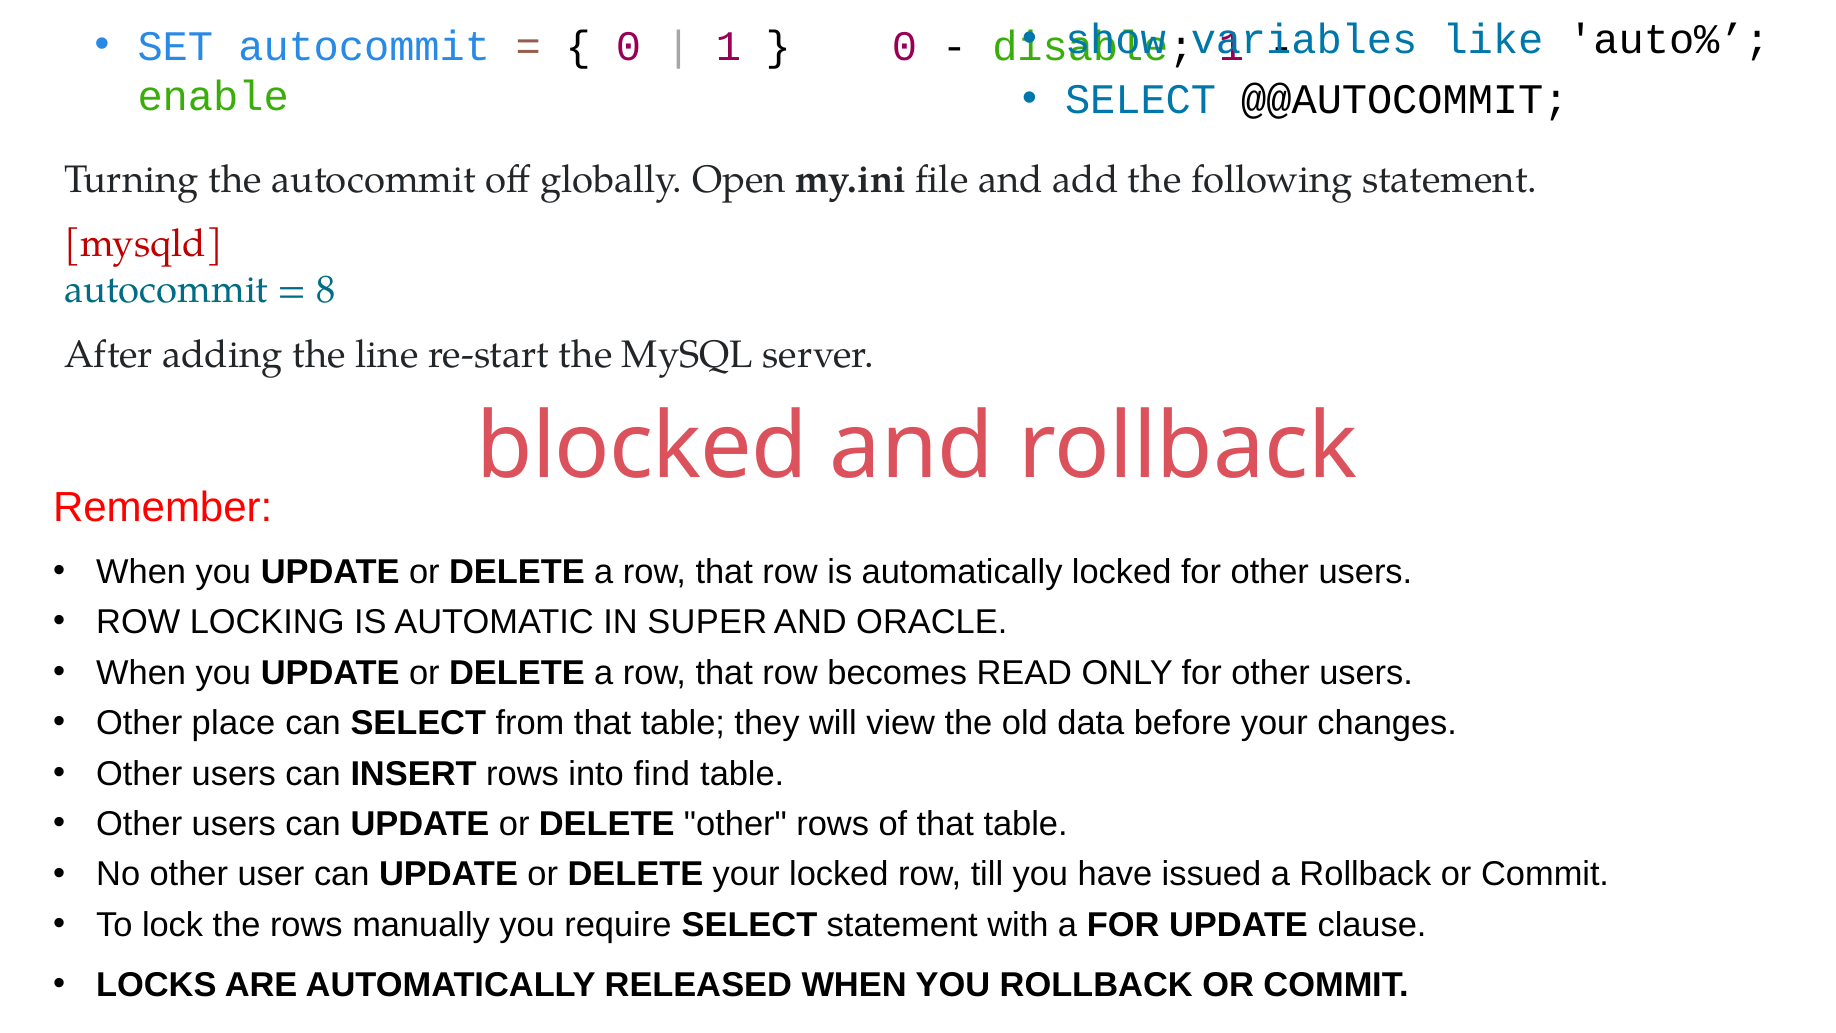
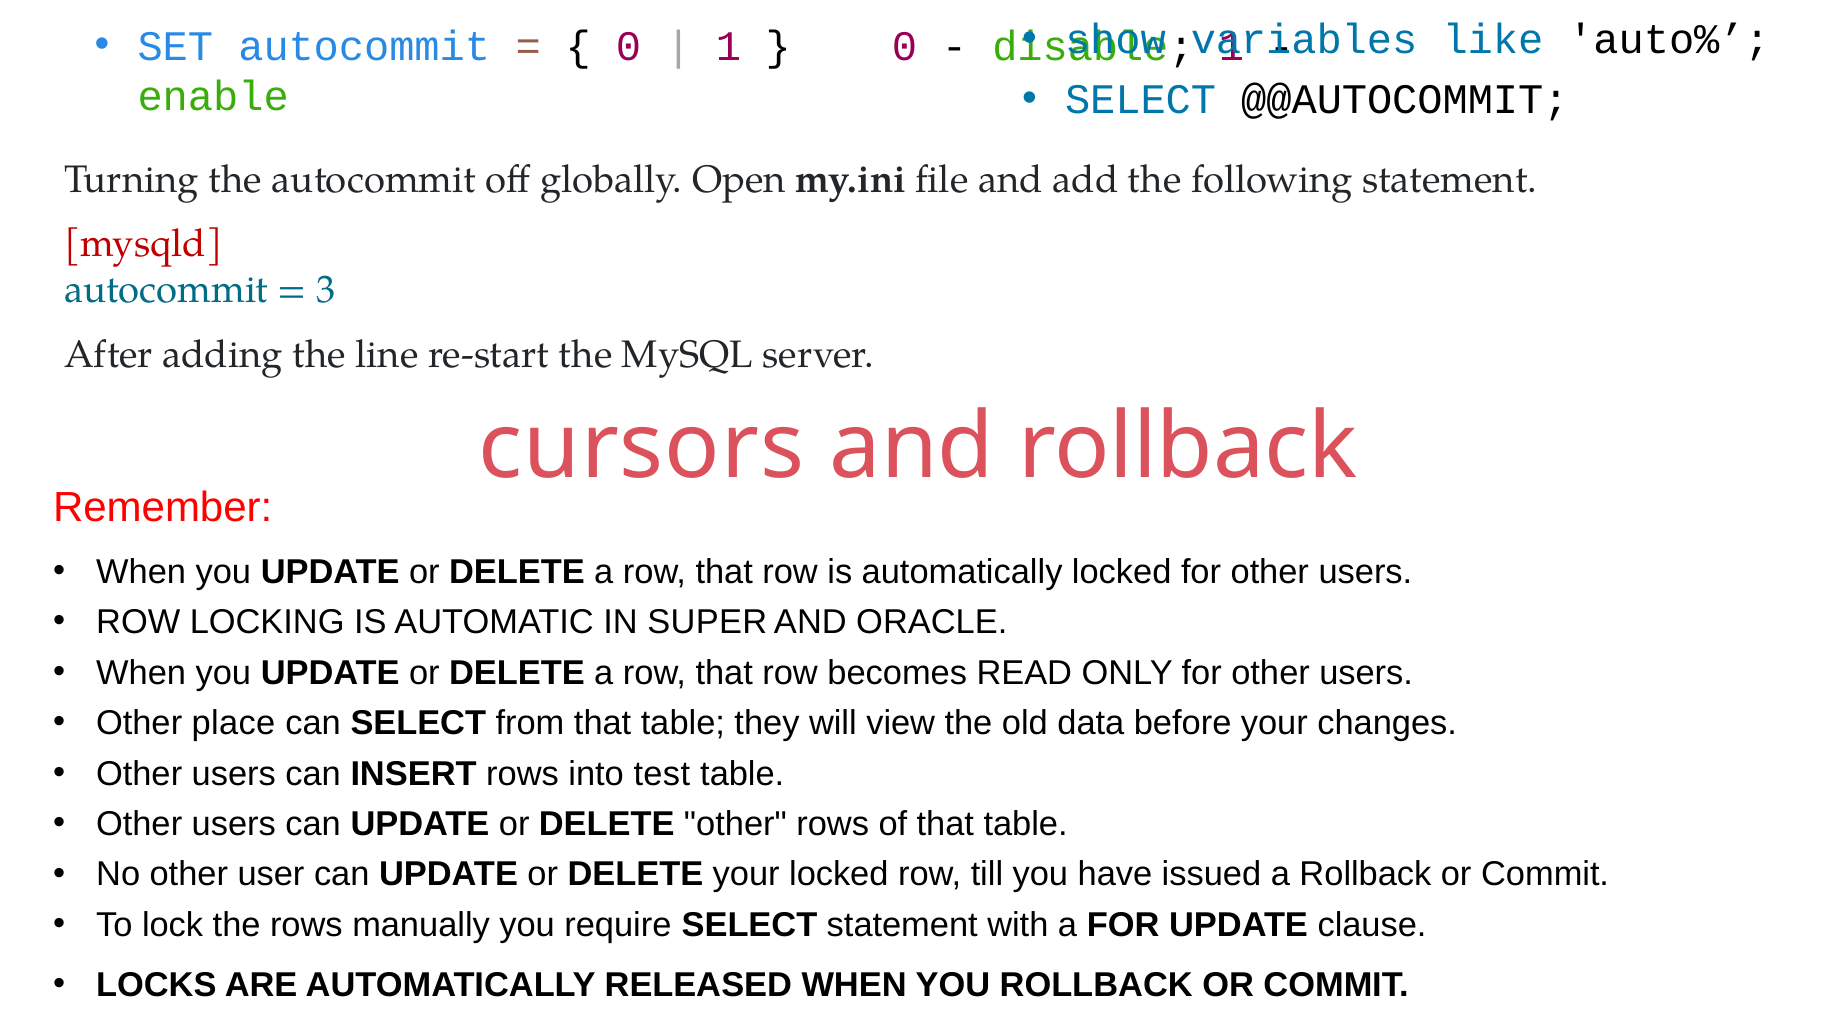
8: 8 -> 3 (326, 290)
blocked: blocked -> cursors (641, 447)
find: find -> test (662, 773)
